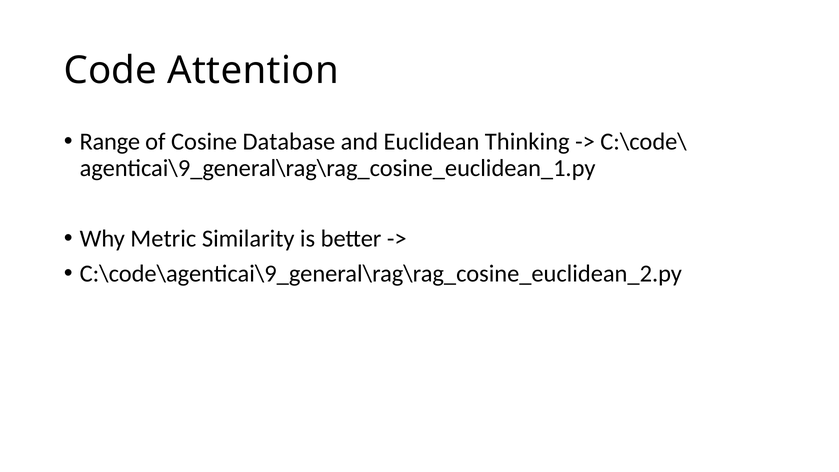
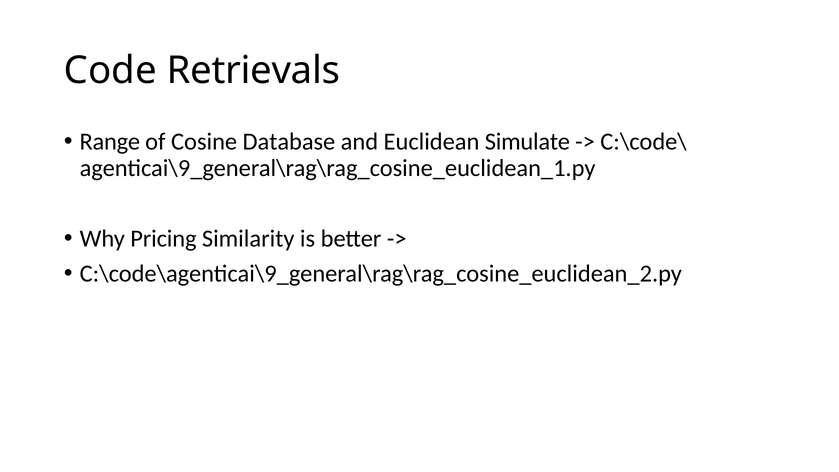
Attention: Attention -> Retrievals (253, 70)
Thinking: Thinking -> Simulate (527, 142)
Metric: Metric -> Pricing (163, 239)
